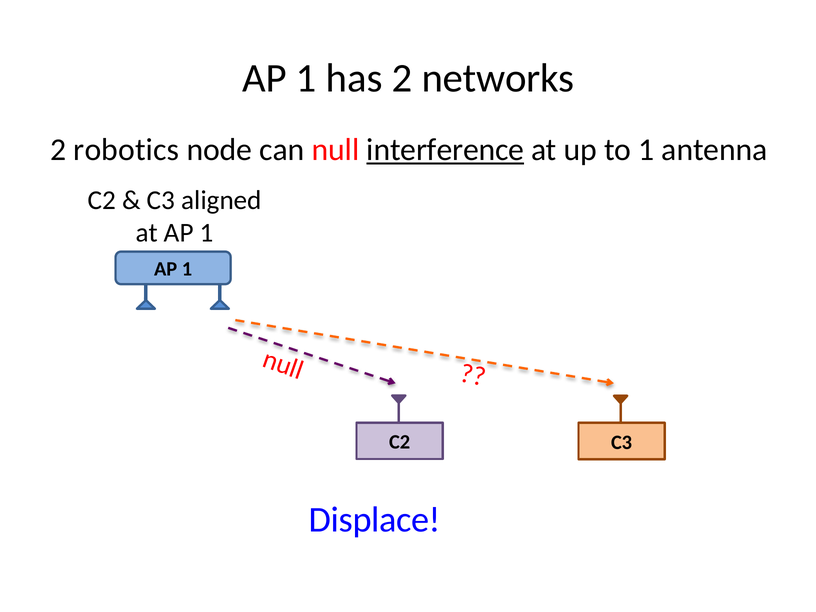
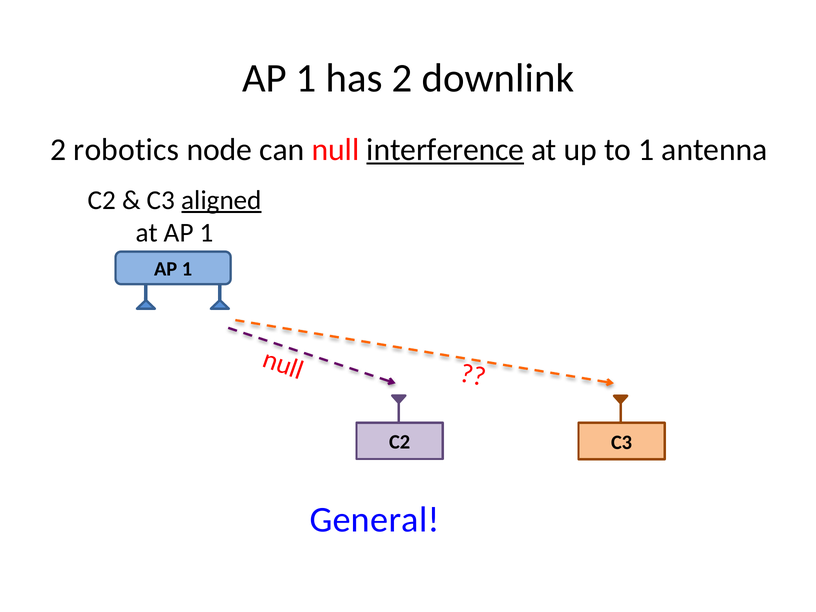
networks: networks -> downlink (498, 78)
aligned underline: none -> present (221, 200)
Displace: Displace -> General (374, 520)
